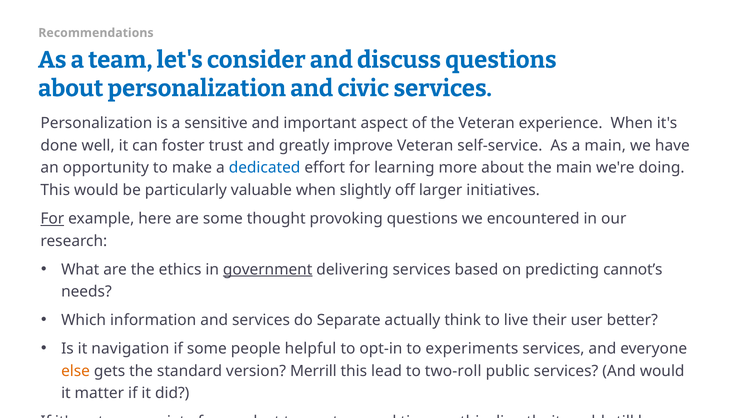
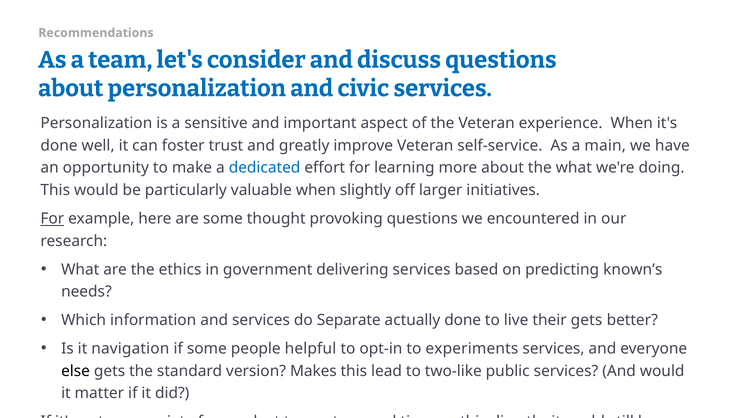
the main: main -> what (574, 168)
government underline: present -> none (268, 269)
cannot’s: cannot’s -> known’s (633, 269)
actually think: think -> done (463, 320)
their user: user -> gets (587, 320)
else colour: orange -> black (76, 371)
Merrill: Merrill -> Makes (313, 371)
two-roll: two-roll -> two-like (453, 371)
